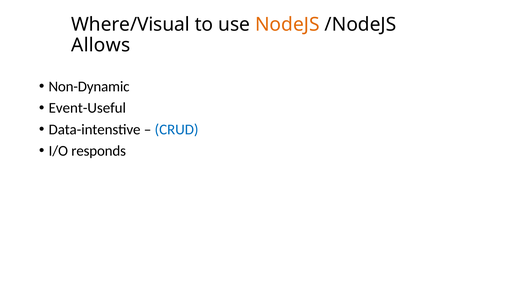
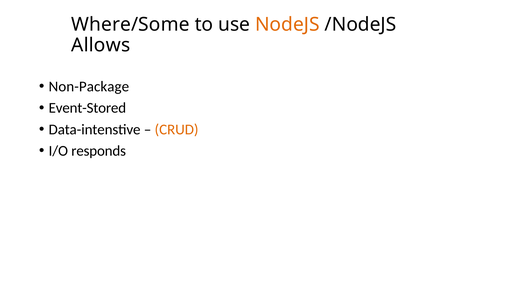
Where/Visual: Where/Visual -> Where/Some (130, 25)
Non-Dynamic: Non-Dynamic -> Non-Package (89, 87)
Event-Useful: Event-Useful -> Event-Stored (87, 108)
CRUD colour: blue -> orange (177, 130)
